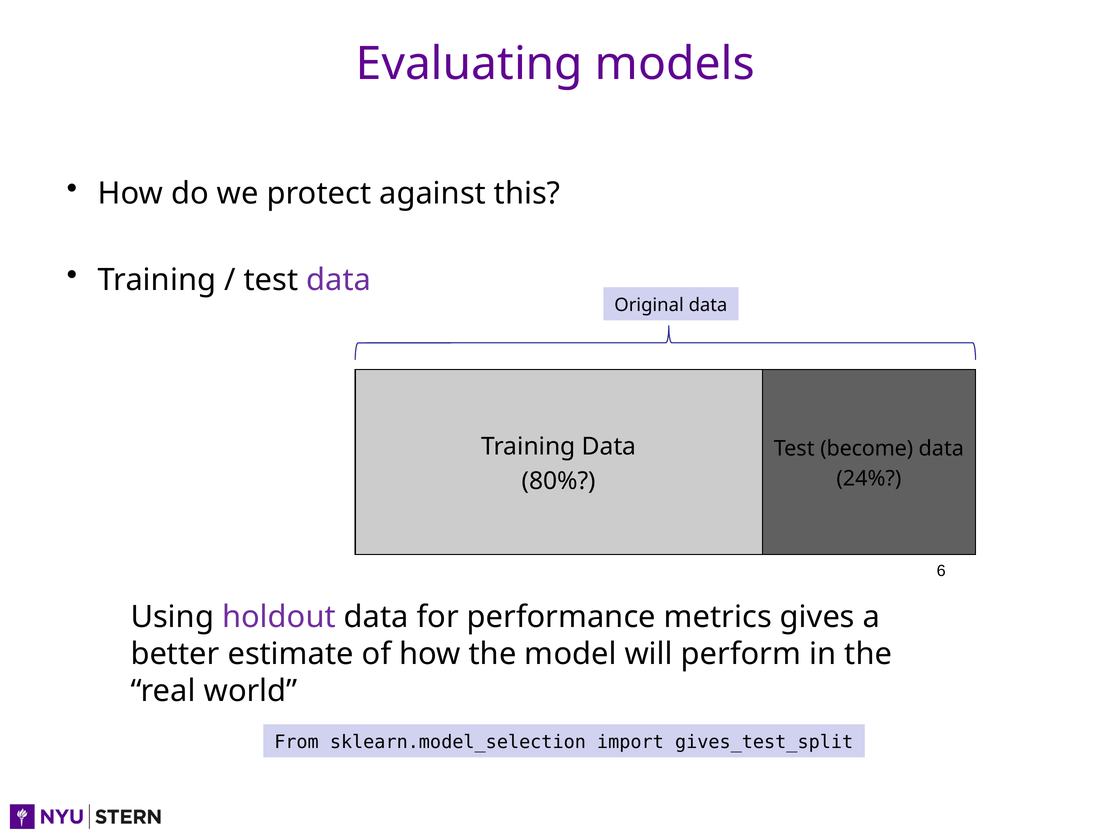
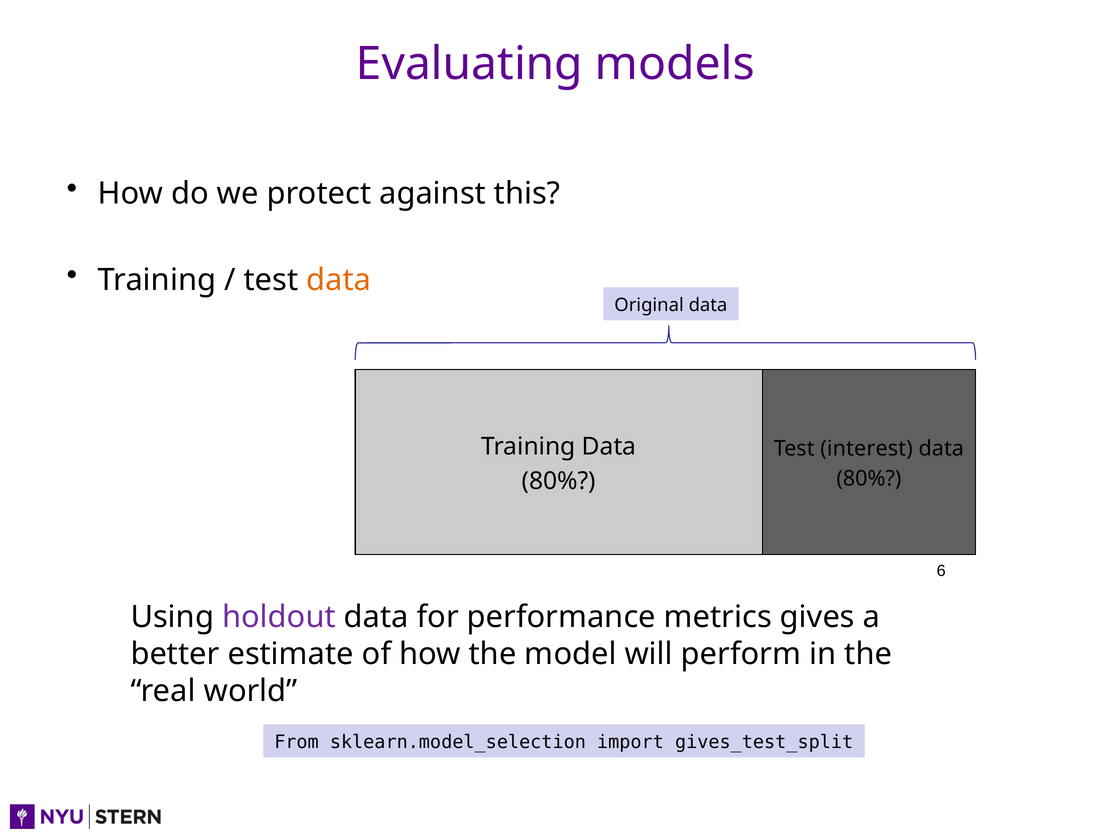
data colour: purple -> orange (339, 280)
become: become -> interest (867, 449)
24%: 24% -> 80% (869, 479)
